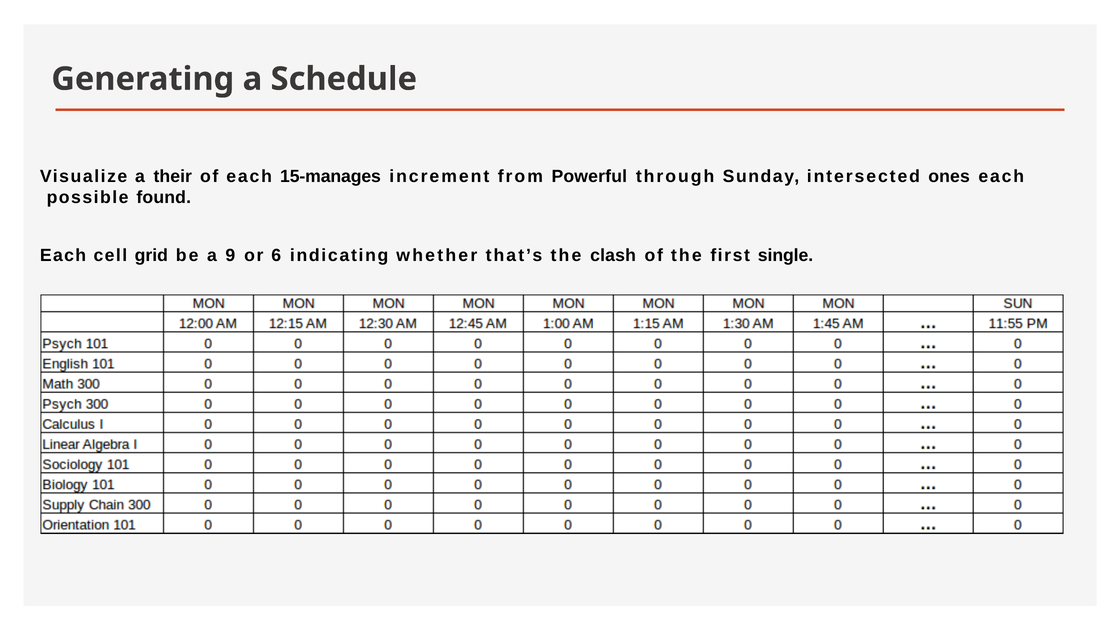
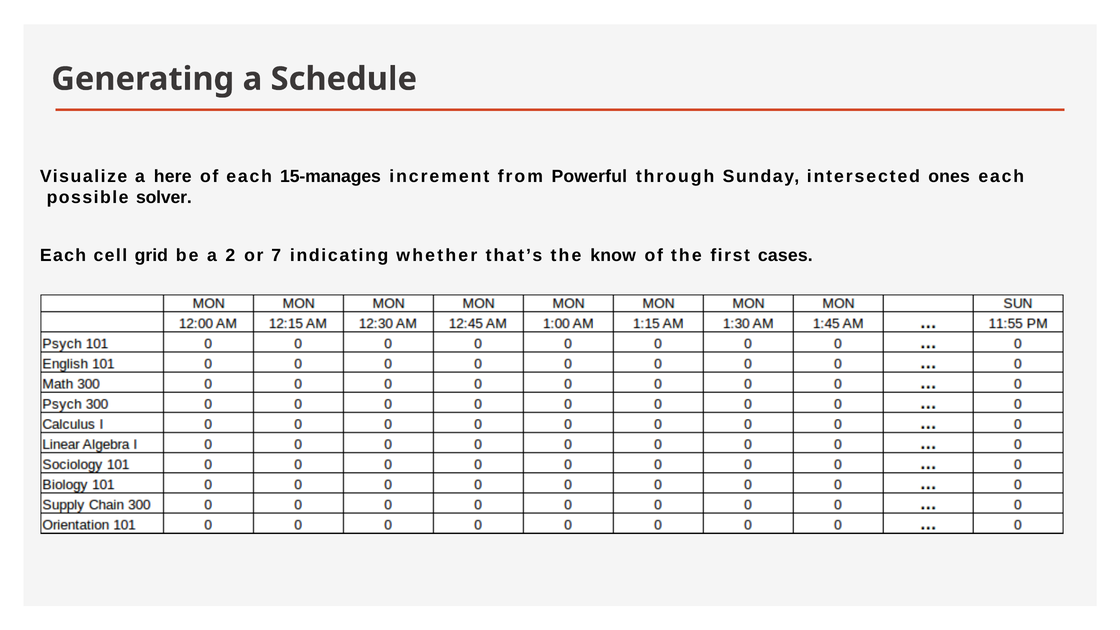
their: their -> here (173, 176)
found: found -> solver (164, 197)
9: 9 -> 2 (230, 255)
6: 6 -> 7 (276, 255)
clash: clash -> know (613, 255)
single: single -> cases (785, 255)
